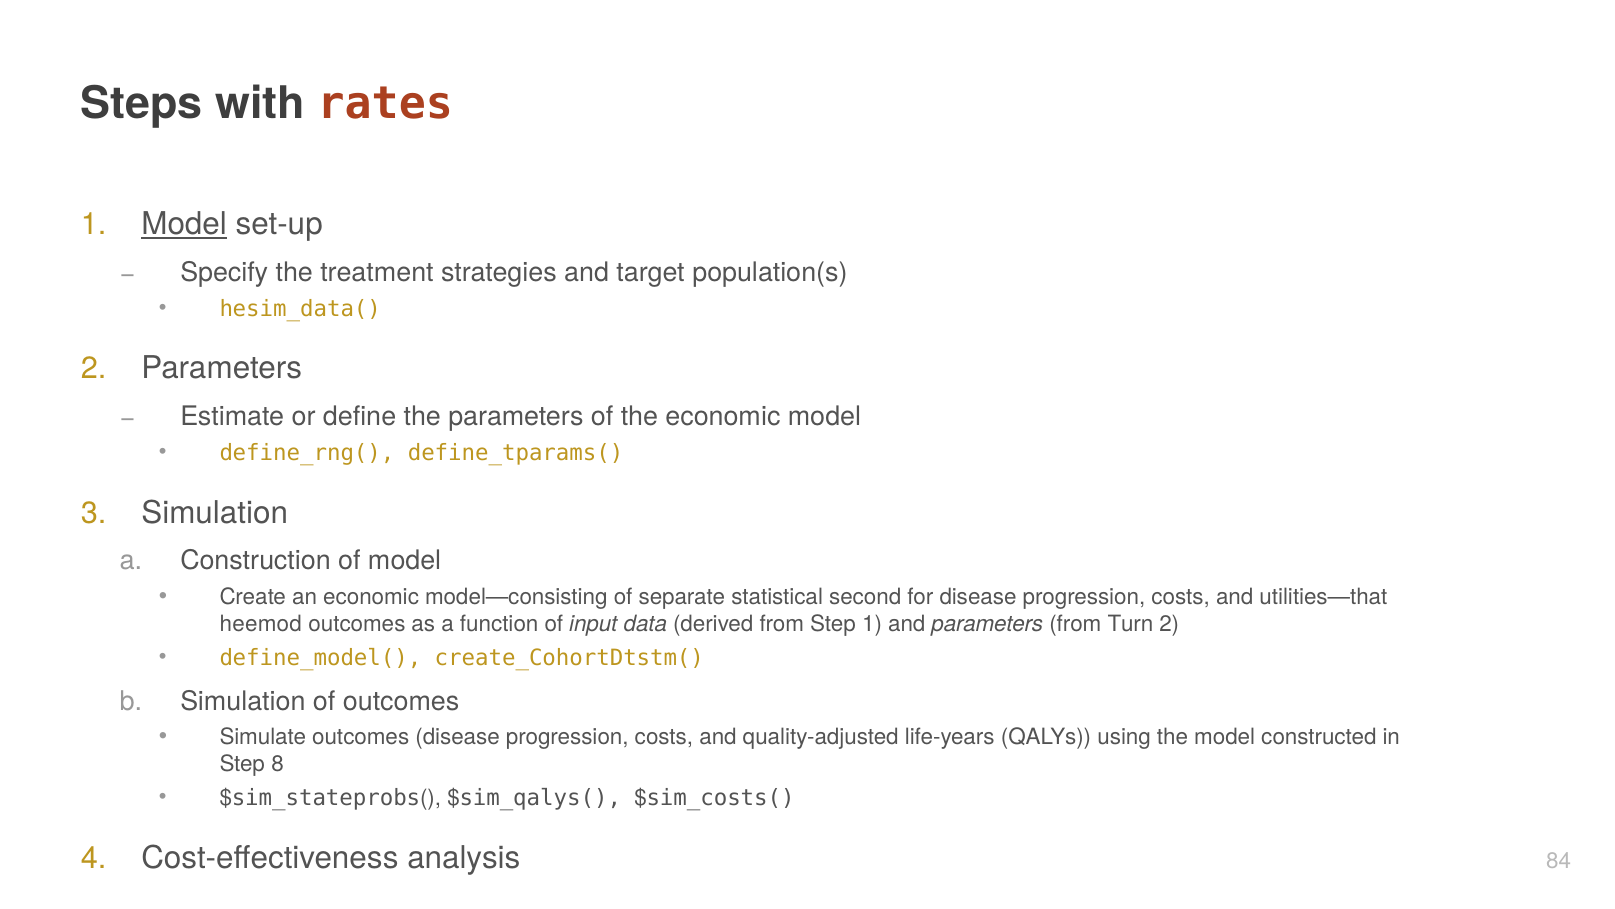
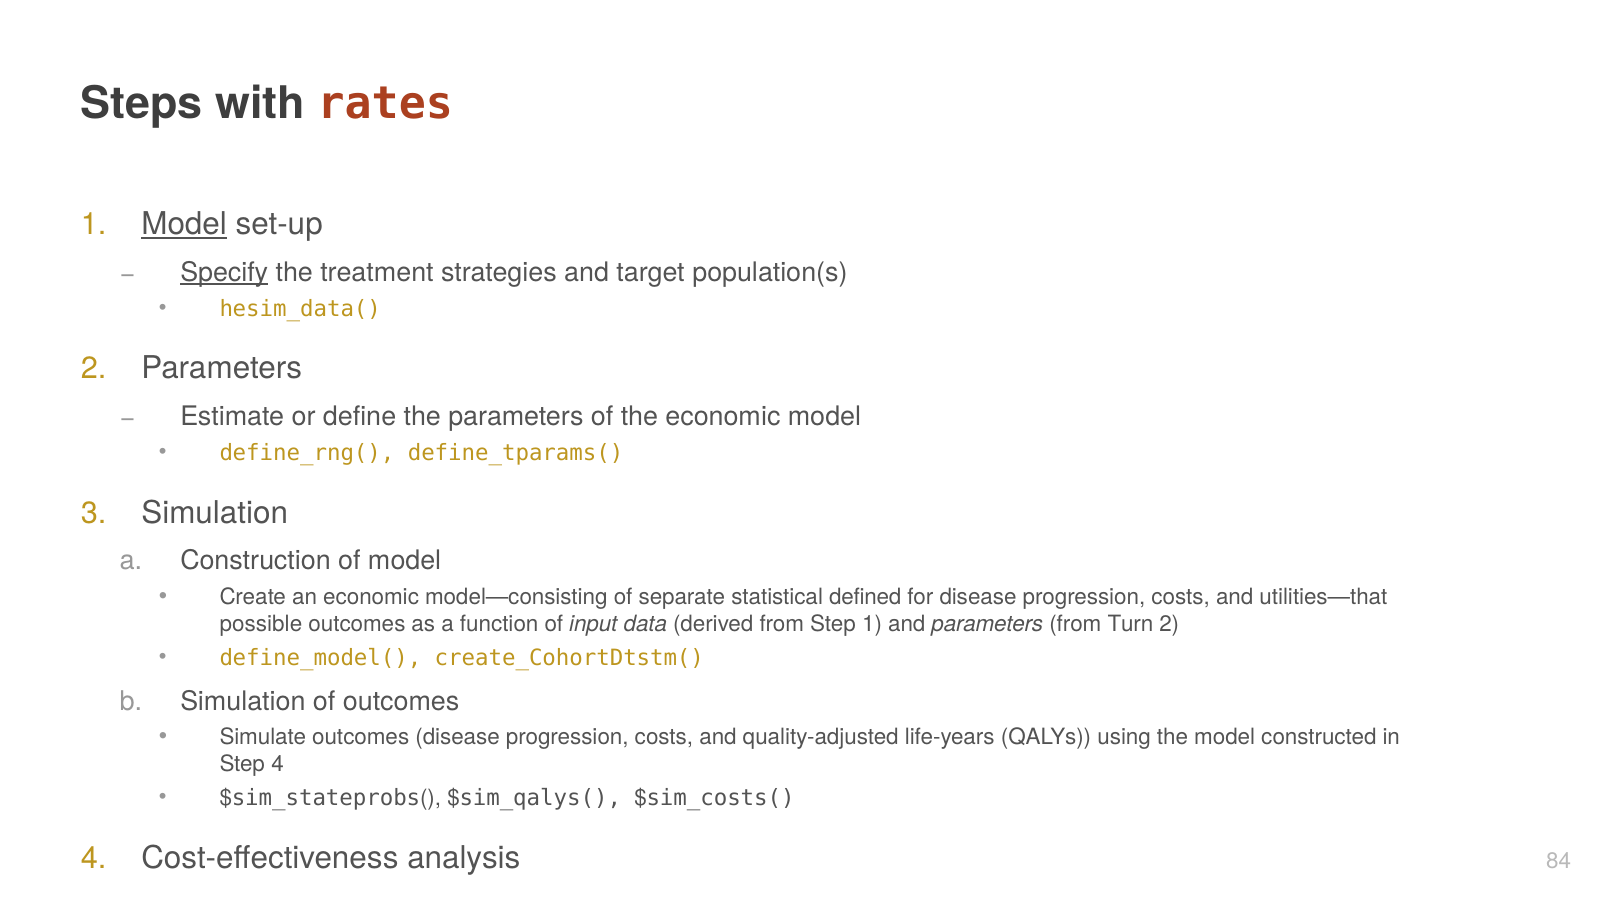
Specify underline: none -> present (224, 272)
second: second -> defined (865, 597)
heemod: heemod -> possible (261, 624)
Step 8: 8 -> 4 (278, 764)
